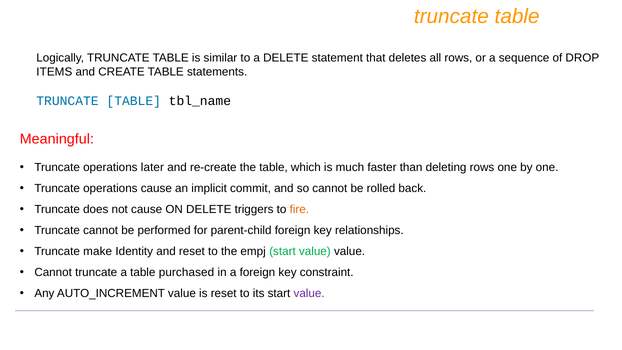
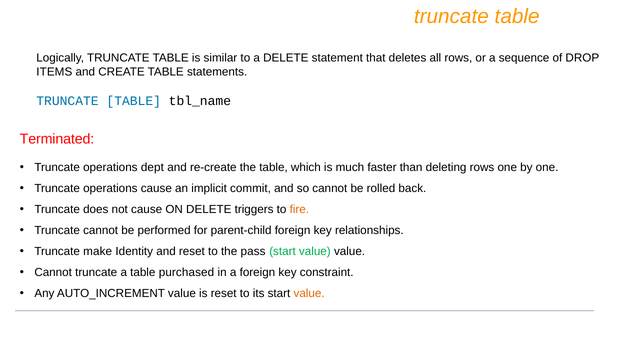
Meaningful: Meaningful -> Terminated (57, 139)
later: later -> dept (152, 168)
empj: empj -> pass (253, 252)
value colour: purple -> orange (309, 294)
